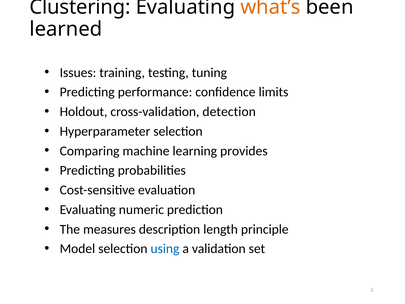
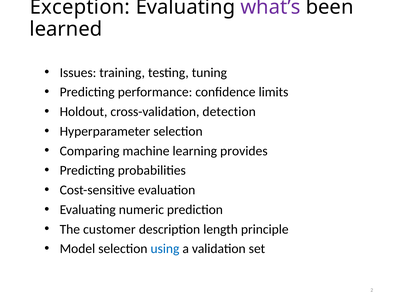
Clustering: Clustering -> Exception (80, 7)
what’s colour: orange -> purple (271, 7)
measures: measures -> customer (109, 229)
